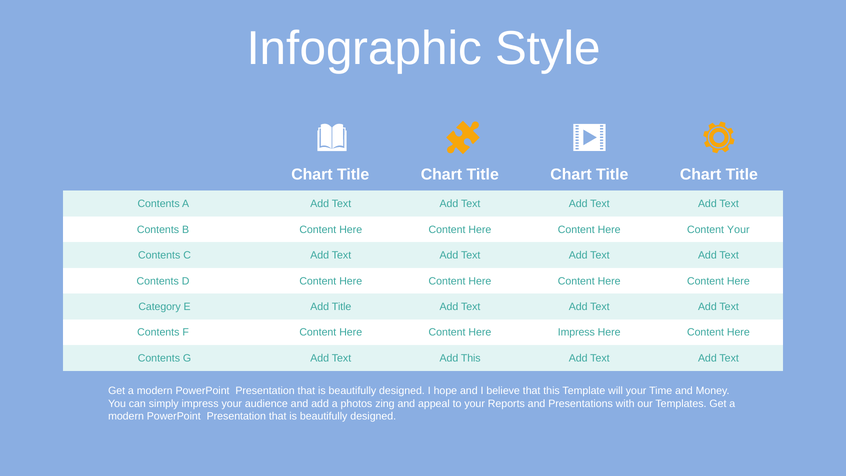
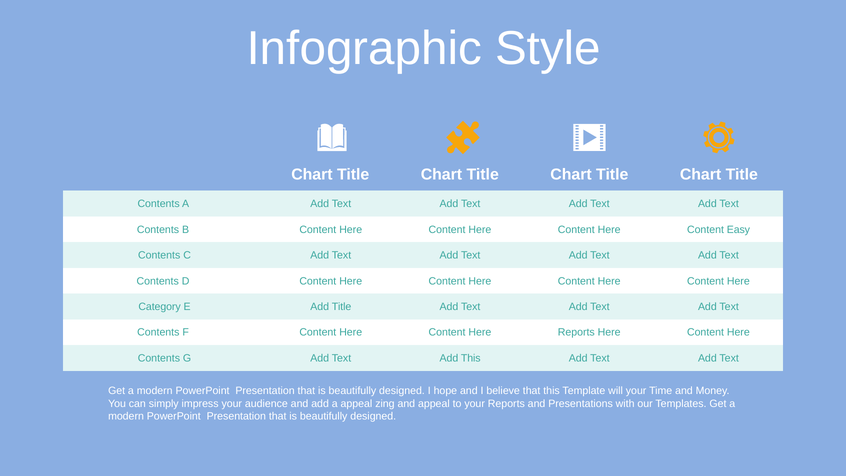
Content Your: Your -> Easy (738, 229)
Here Impress: Impress -> Reports (576, 332)
a photos: photos -> appeal (356, 404)
